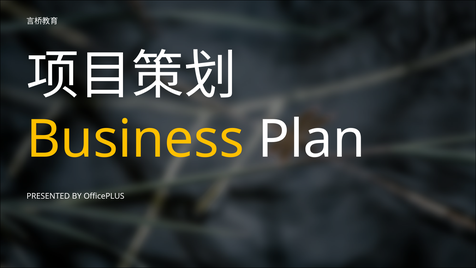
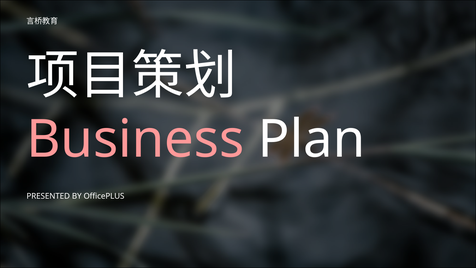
Business colour: yellow -> pink (135, 139)
